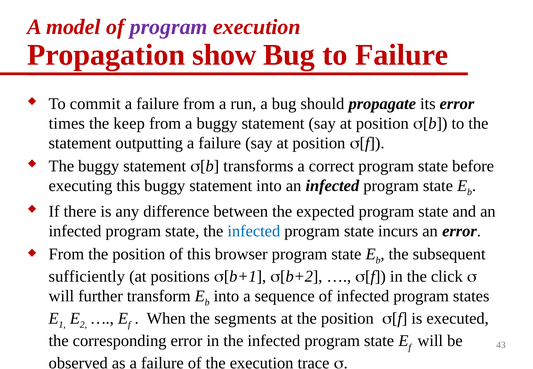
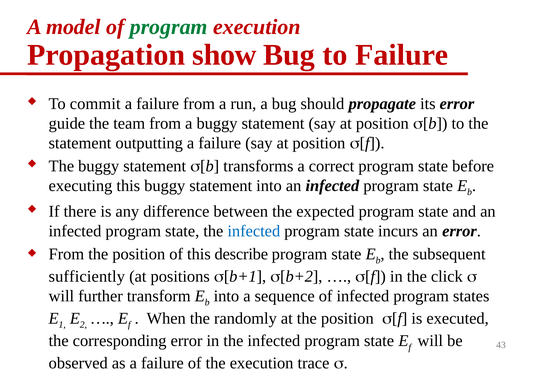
program colour: purple -> green (169, 27)
times: times -> guide (67, 123)
keep: keep -> team (129, 123)
browser: browser -> describe (241, 254)
segments: segments -> randomly (245, 319)
